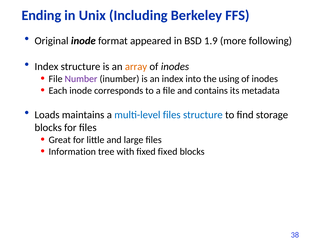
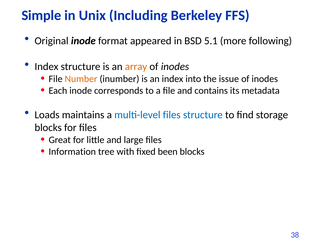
Ending: Ending -> Simple (41, 15)
1.9: 1.9 -> 5.1 (211, 41)
Number colour: purple -> orange (81, 79)
using: using -> issue (229, 79)
fixed fixed: fixed -> been (168, 151)
